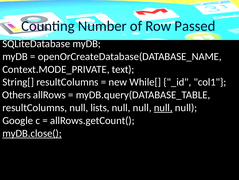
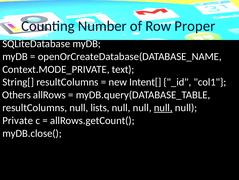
Passed: Passed -> Proper (195, 26)
While[: While[ -> Intent[ (145, 82)
Google: Google -> Private (18, 120)
myDB.close( underline: present -> none (32, 133)
